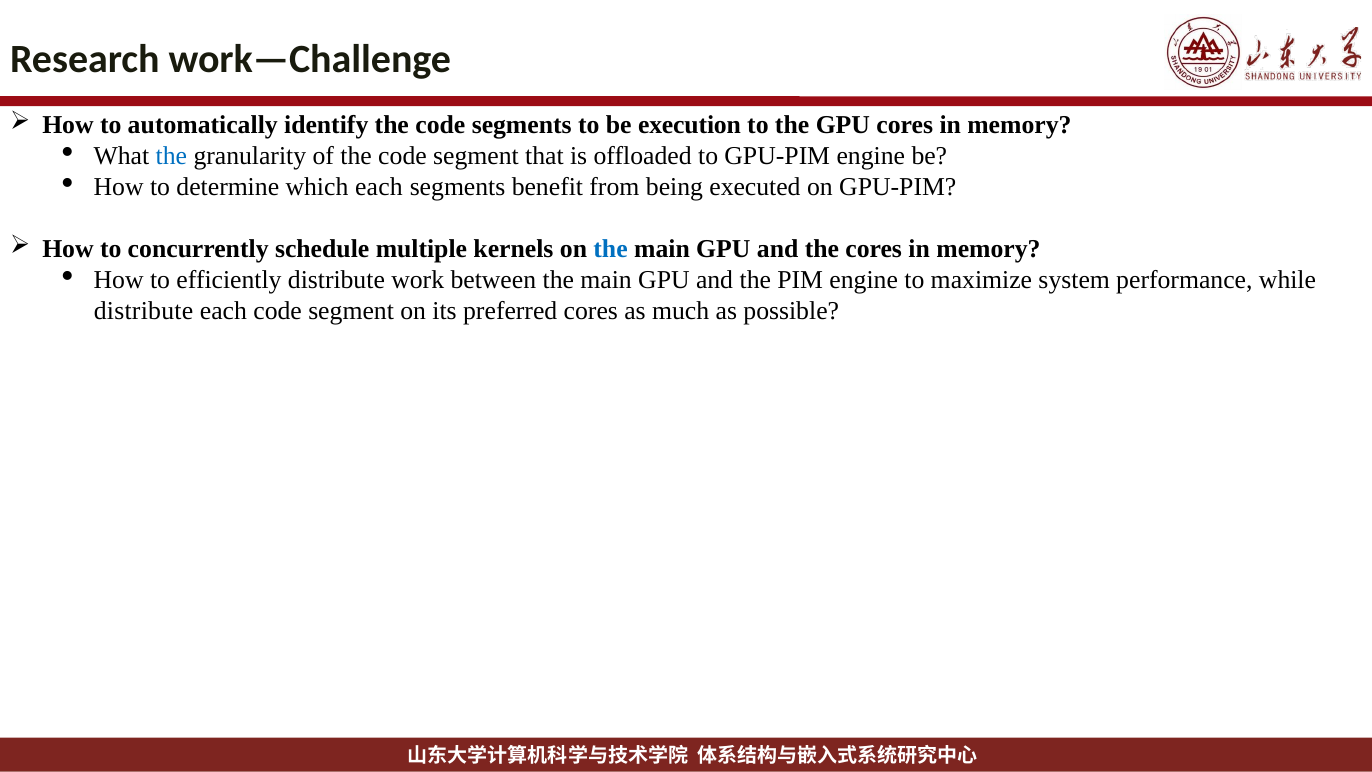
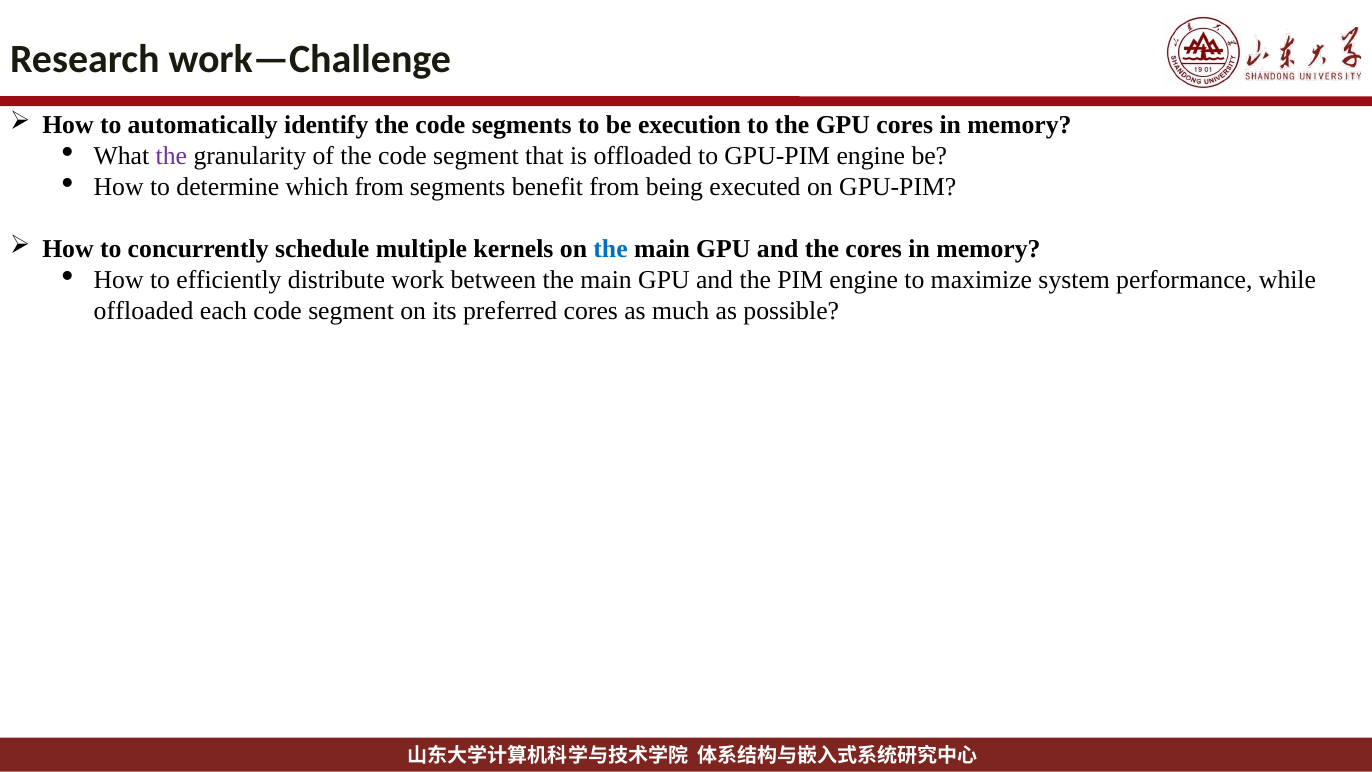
the colour: blue -> purple (171, 156)
which each: each -> from (379, 187)
distribute: distribute -> offloaded (144, 310)
